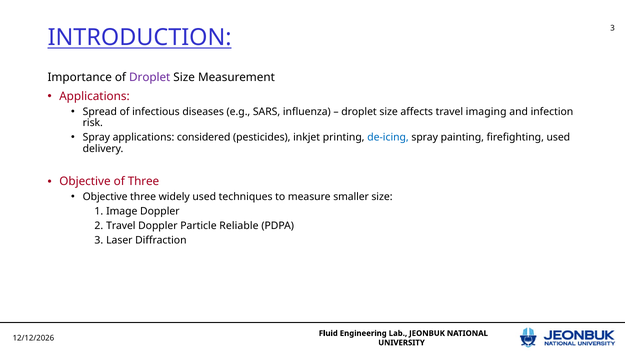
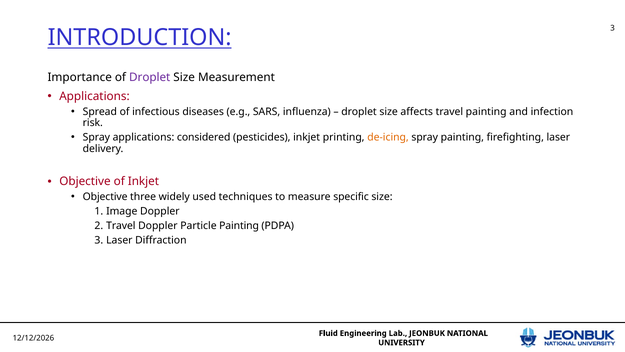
travel imaging: imaging -> painting (486, 111)
de-icing colour: blue -> orange (388, 137)
firefighting used: used -> laser (558, 137)
of Three: Three -> Inkjet (143, 181)
smaller: smaller -> specific (351, 197)
Particle Reliable: Reliable -> Painting (239, 226)
